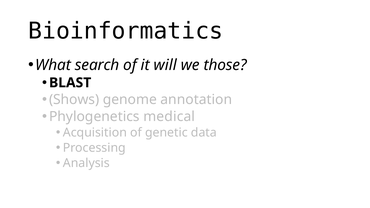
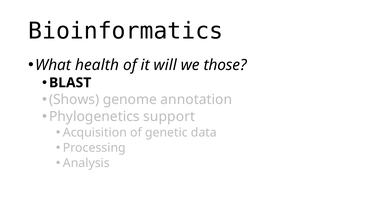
search: search -> health (97, 65)
medical: medical -> support (169, 117)
